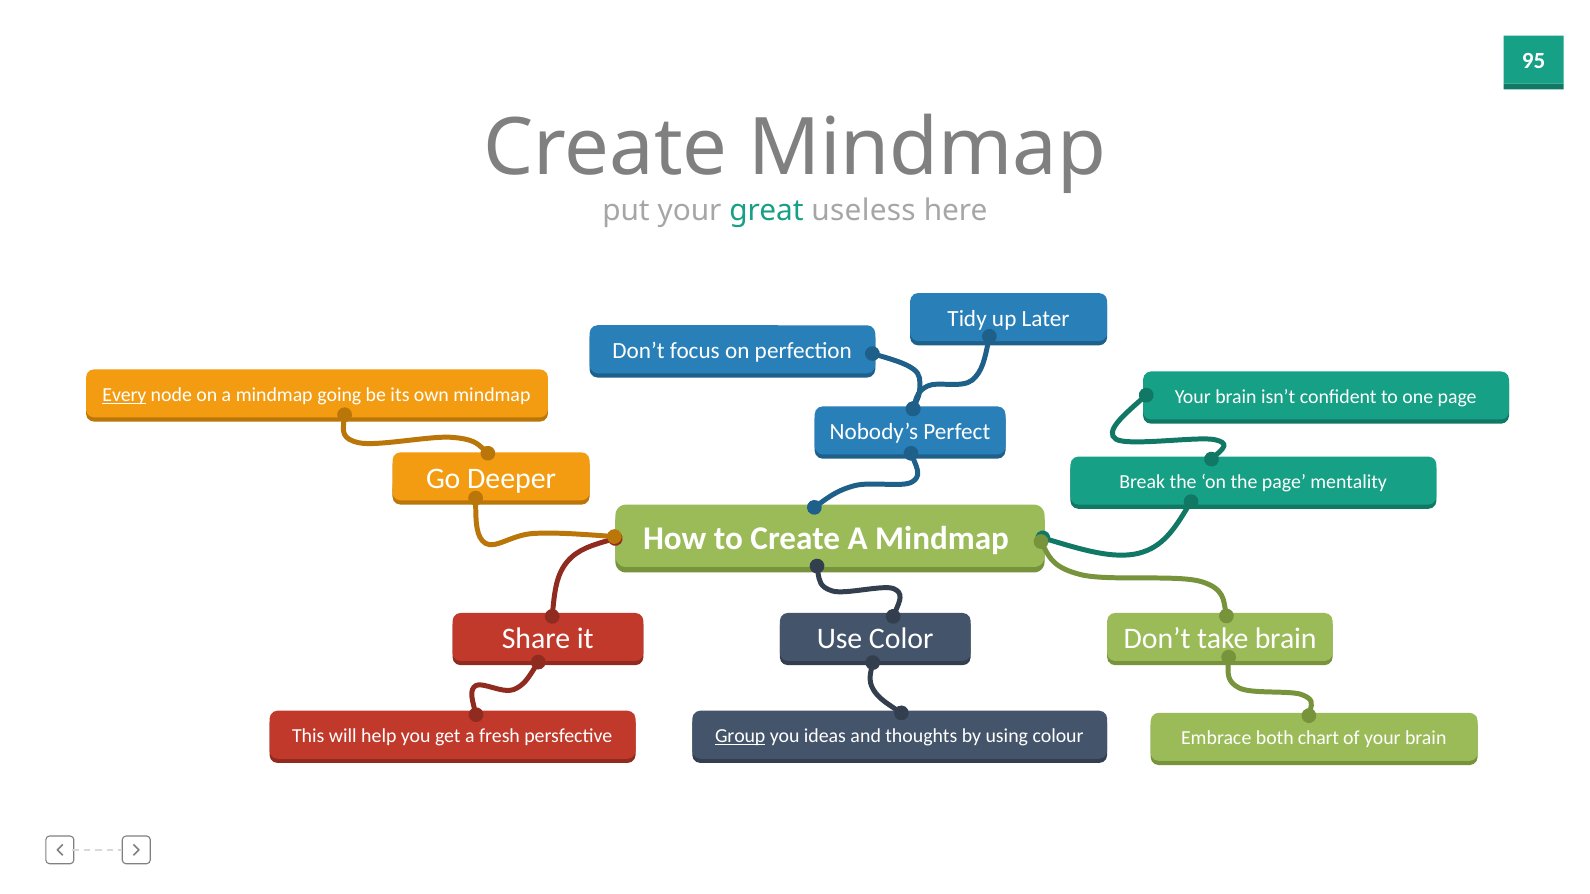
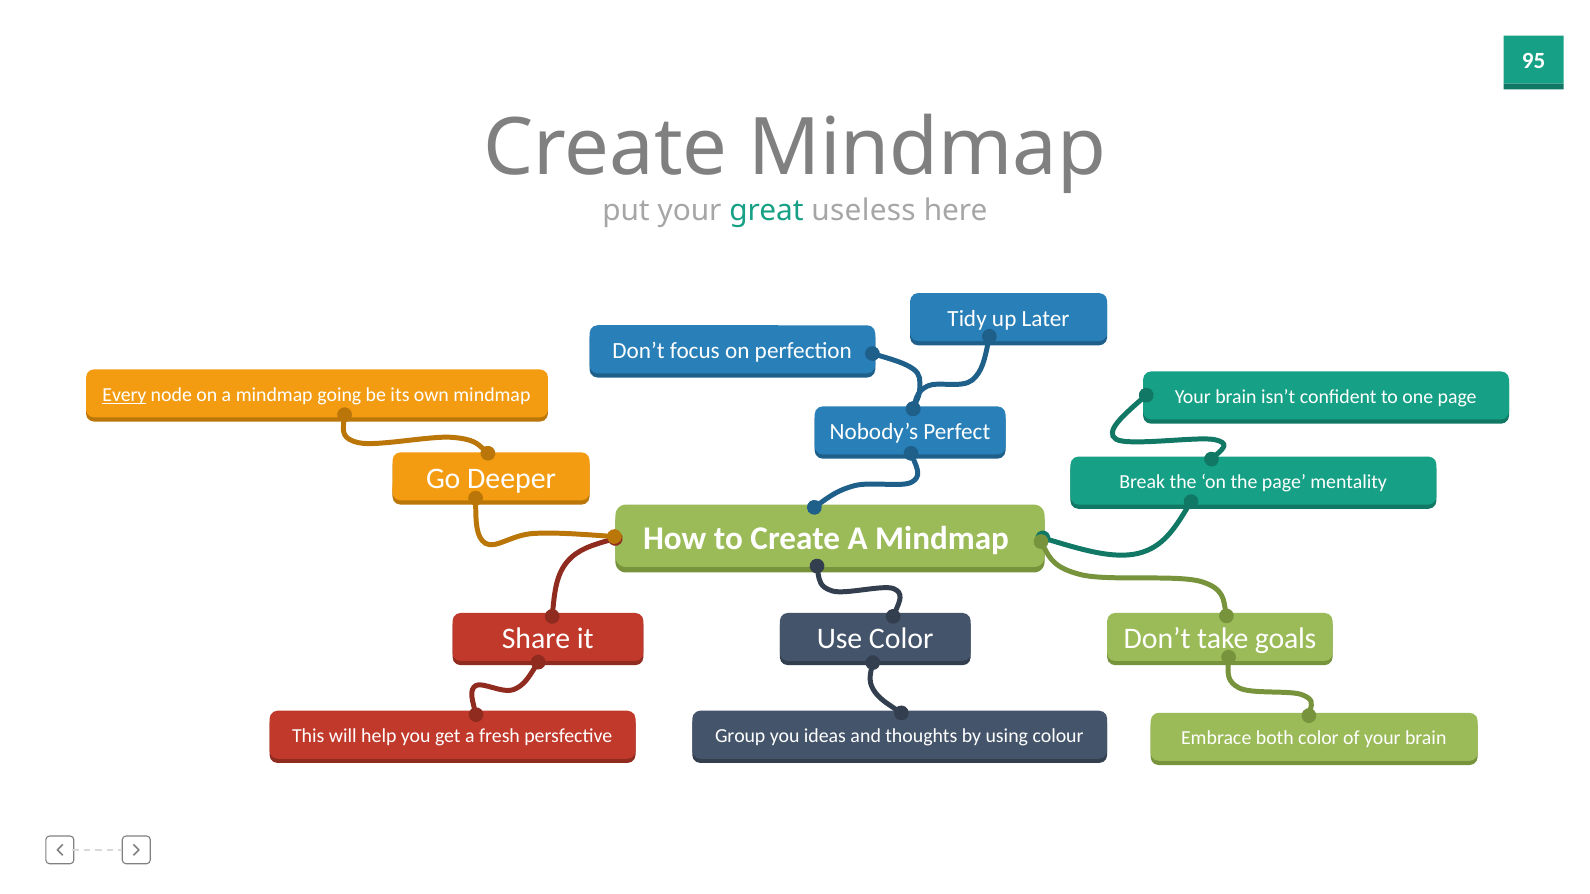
take brain: brain -> goals (1286, 639)
Group underline: present -> none (740, 736)
both chart: chart -> color (1318, 738)
